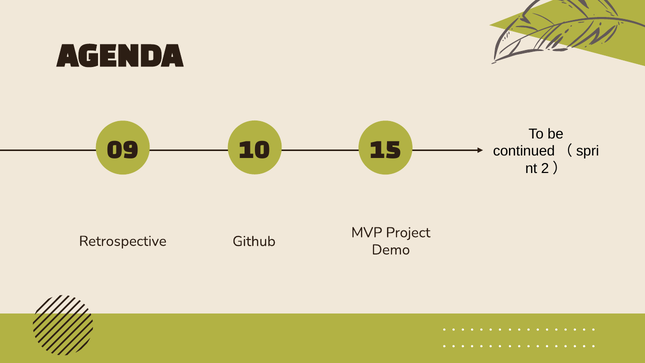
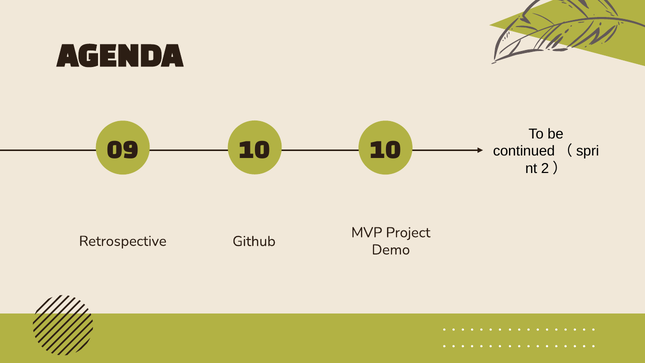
10 15: 15 -> 10 (385, 149)
